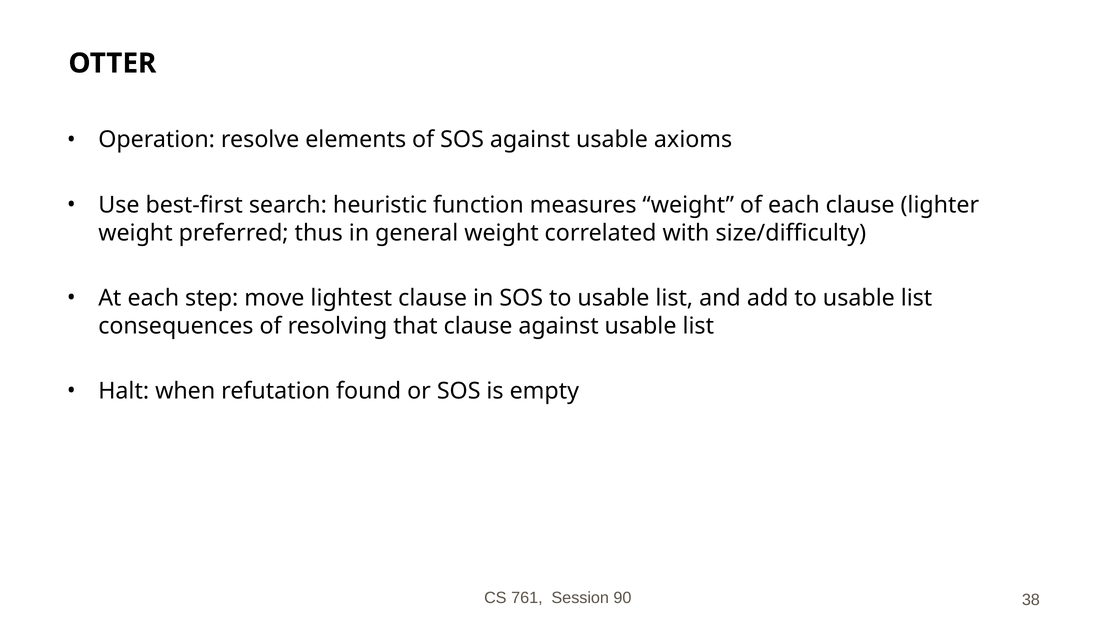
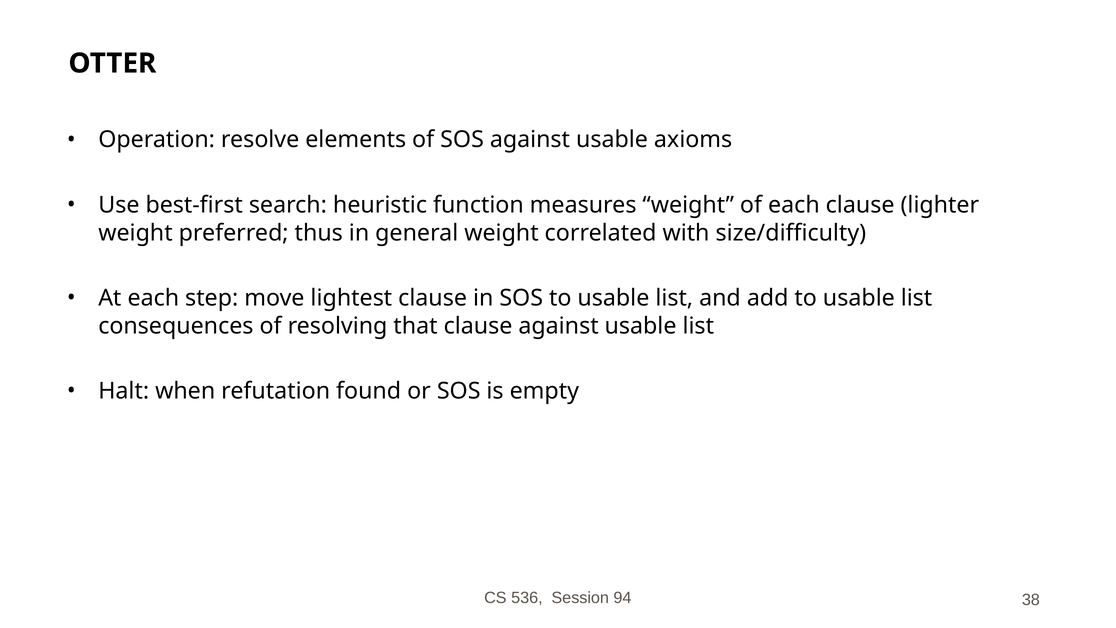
761: 761 -> 536 (527, 598)
90: 90 -> 94 (622, 598)
